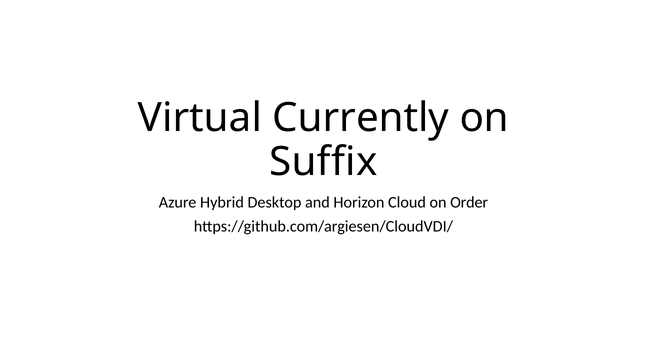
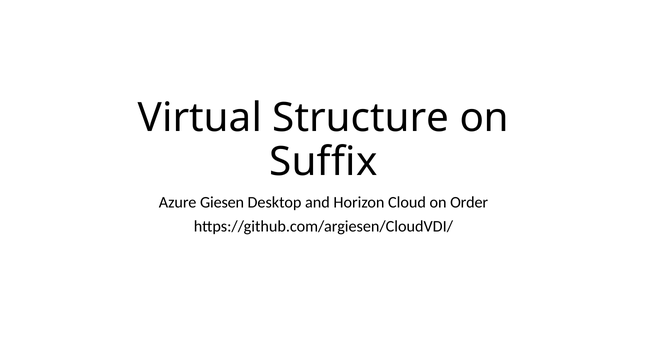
Currently: Currently -> Structure (361, 118)
Hybrid: Hybrid -> Giesen (222, 202)
